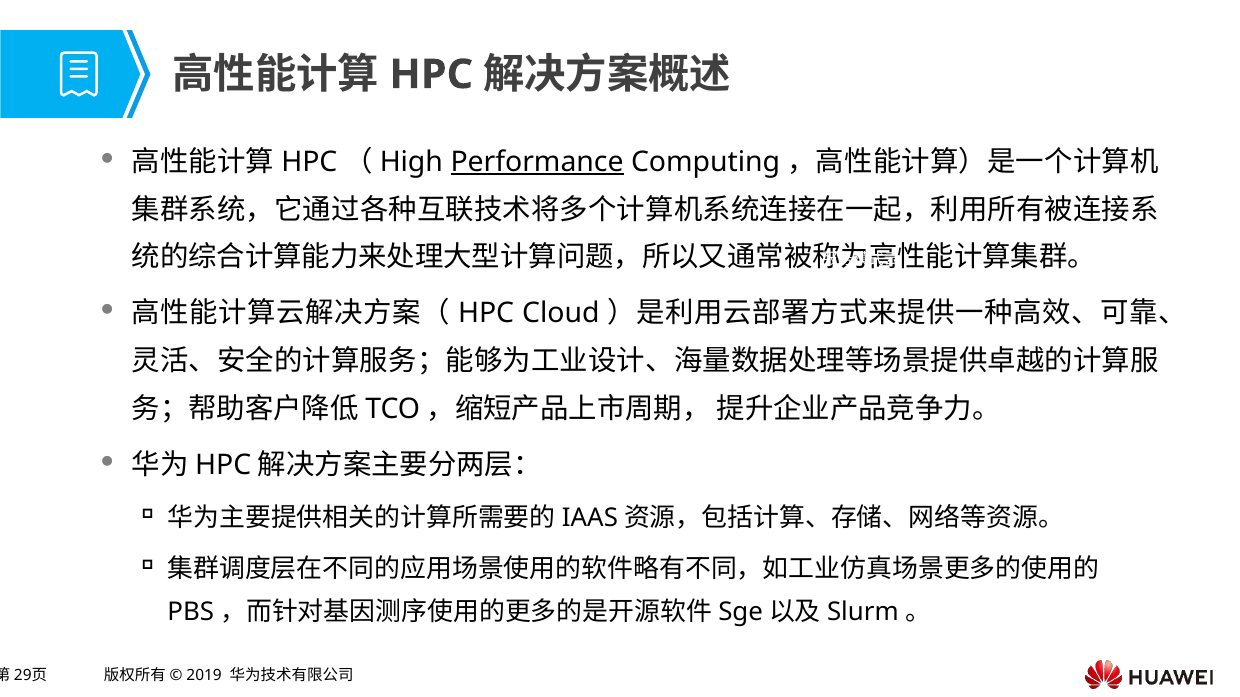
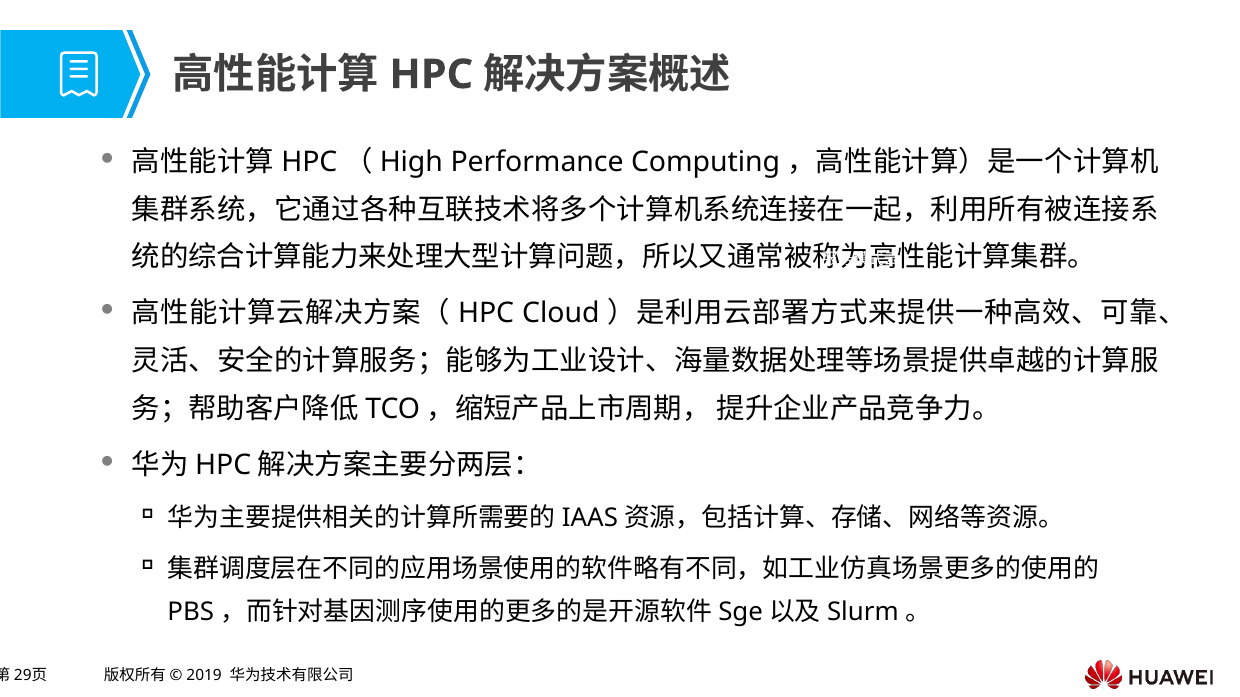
Performance underline: present -> none (537, 162)
